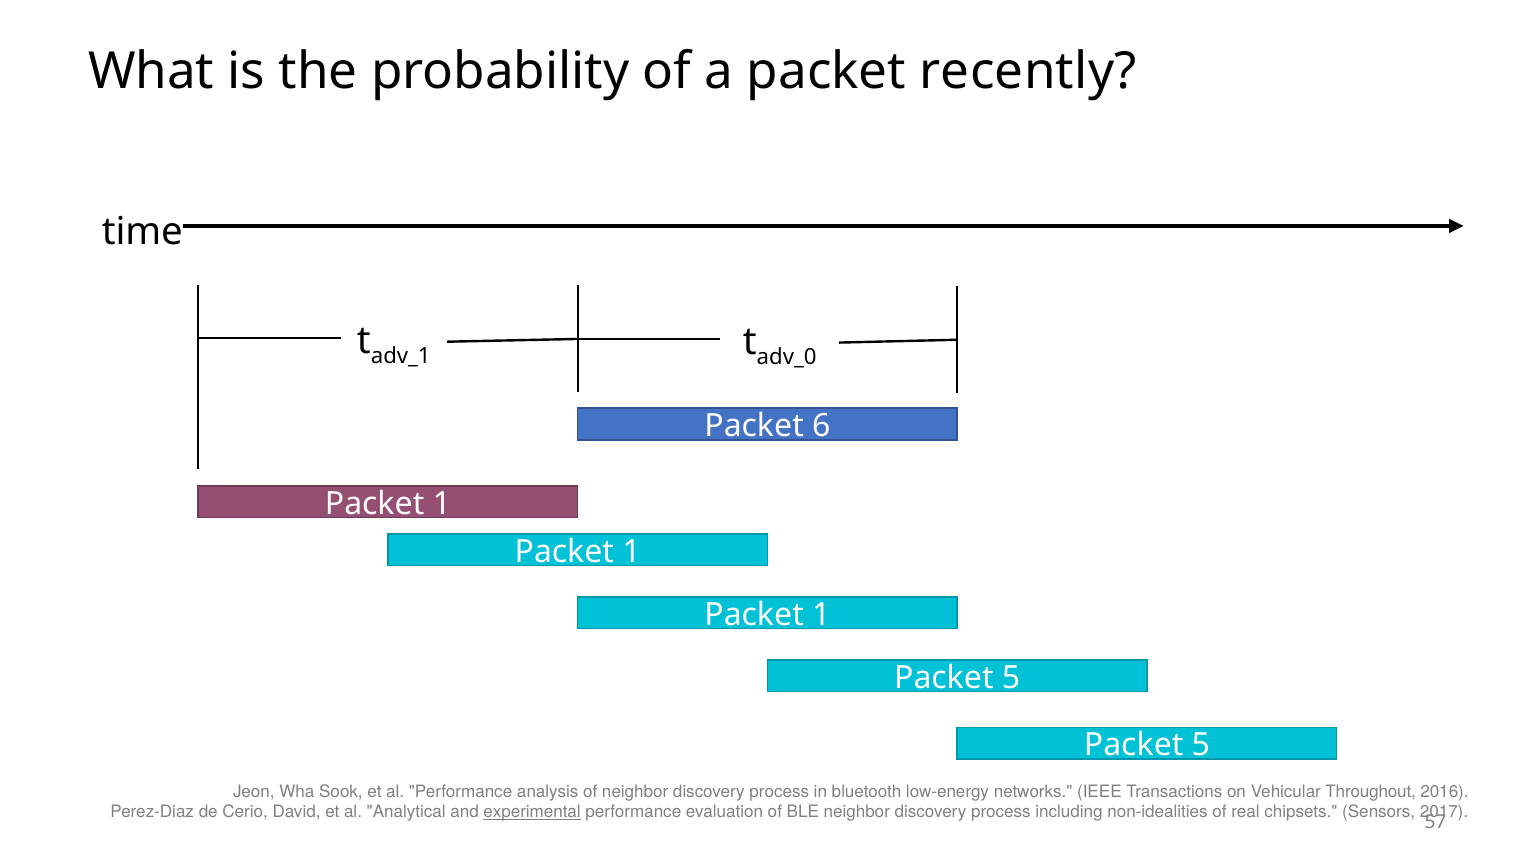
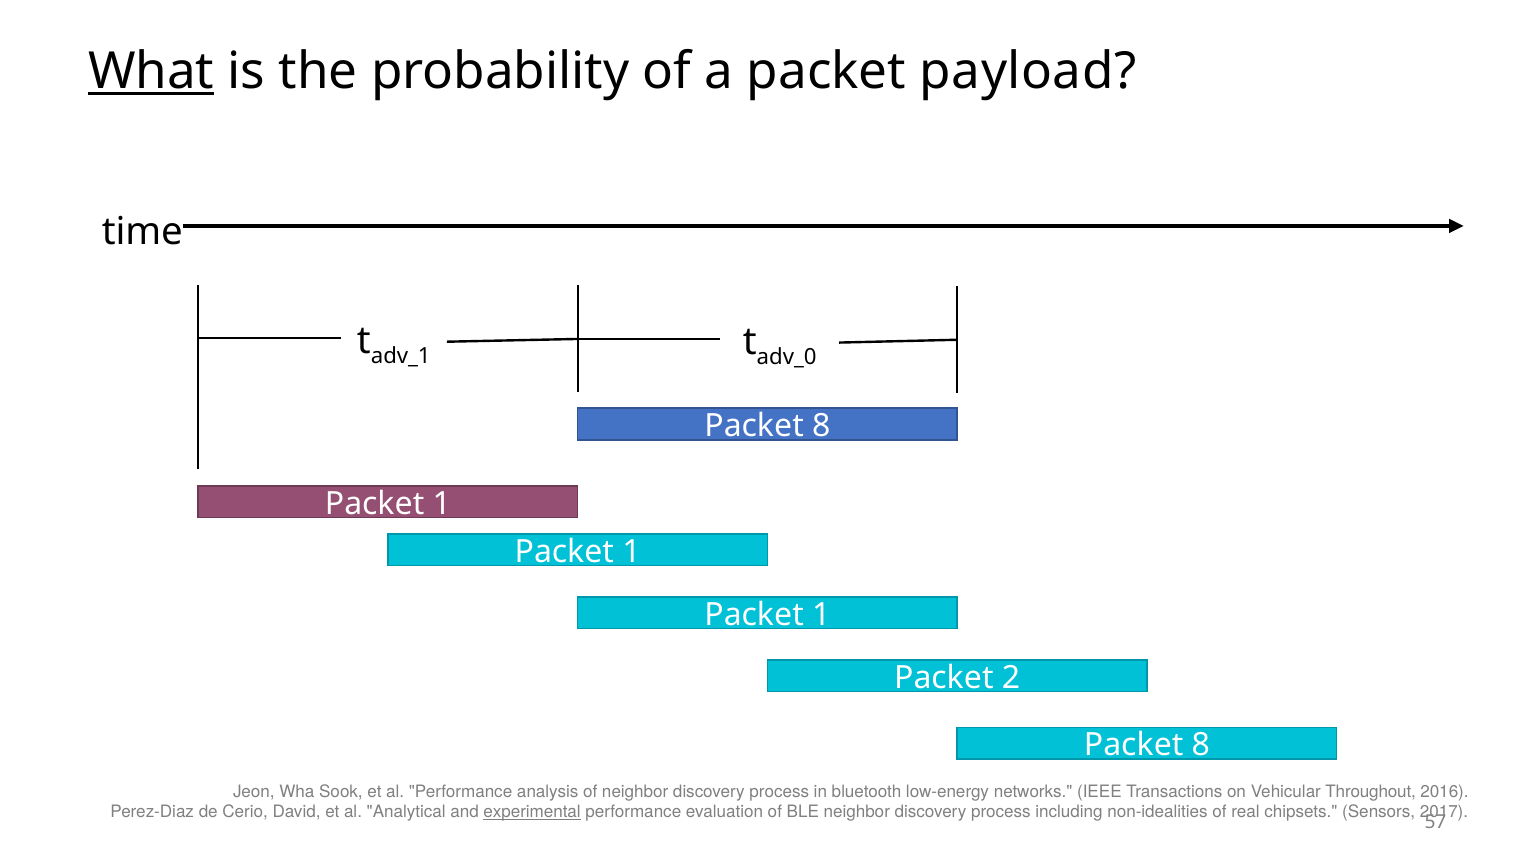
What underline: none -> present (151, 72)
recently: recently -> payload (1028, 72)
6: 6 -> 8 (821, 426)
5: 5 -> 2 (1011, 678)
5: 5 -> 8 (1201, 746)
